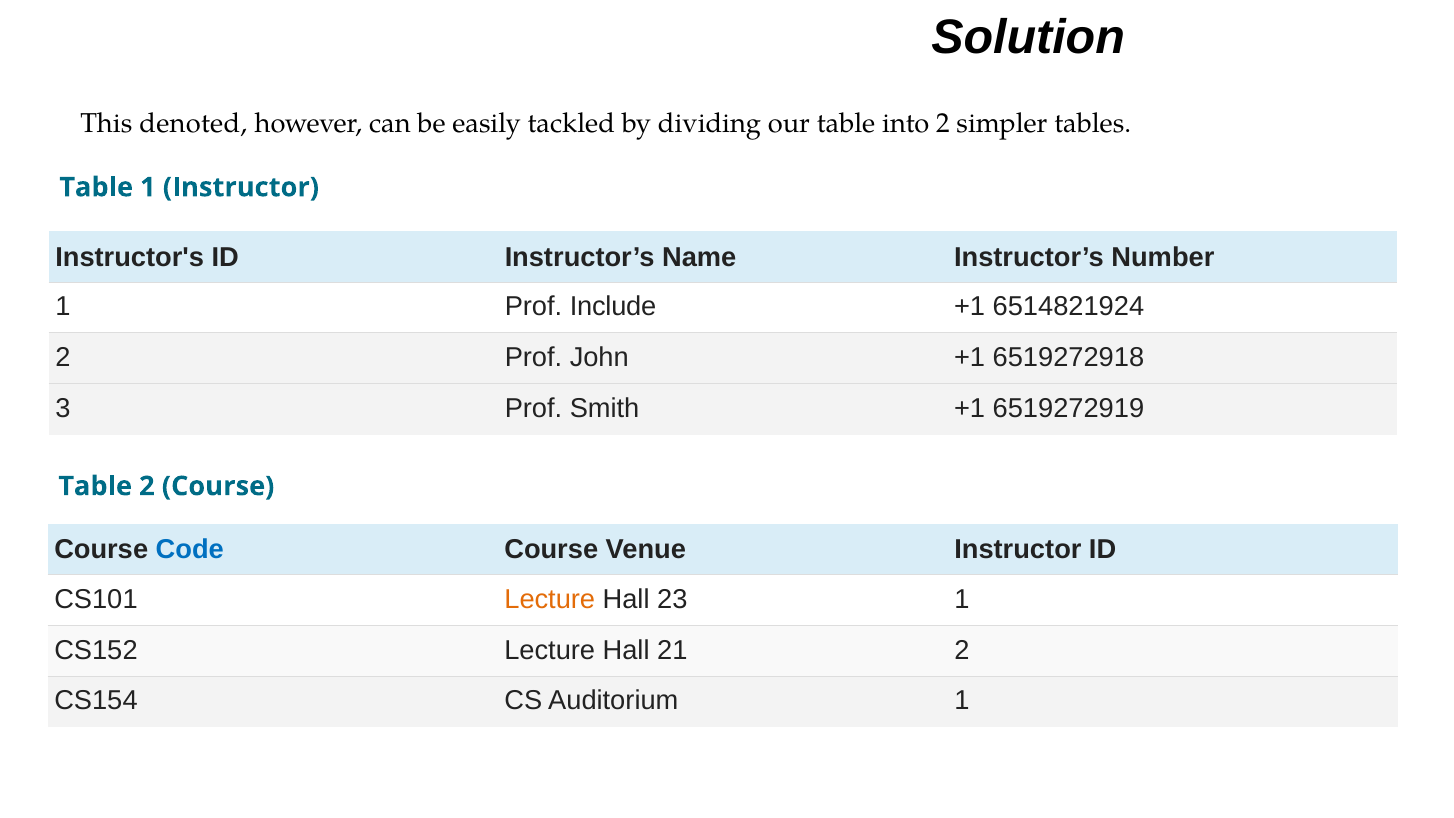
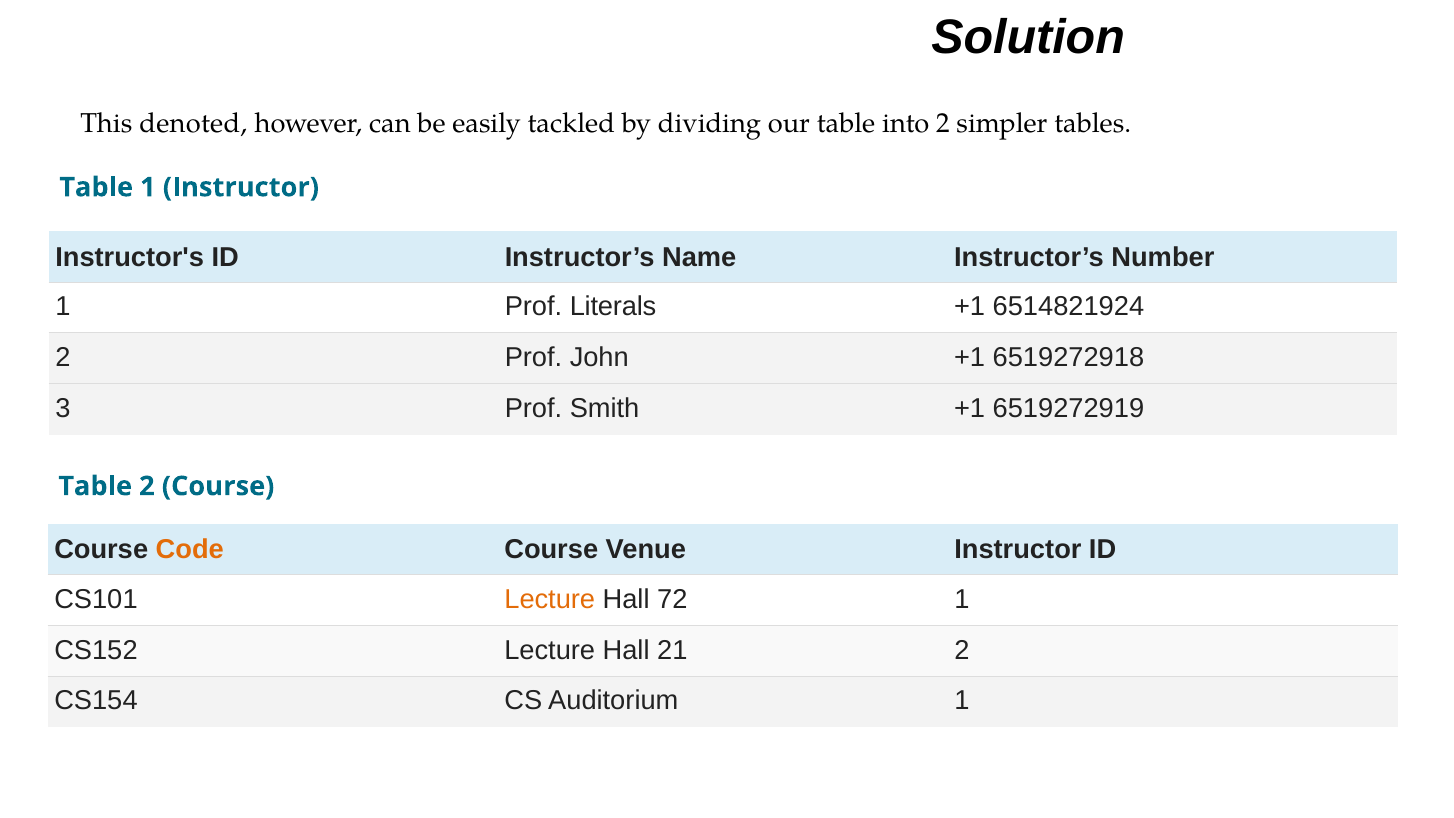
Include: Include -> Literals (613, 307)
Code colour: blue -> orange (190, 549)
23: 23 -> 72 (672, 599)
